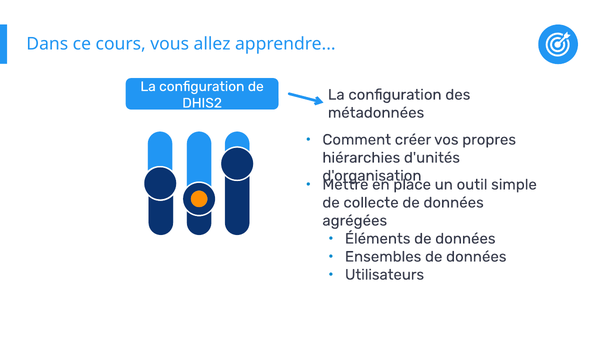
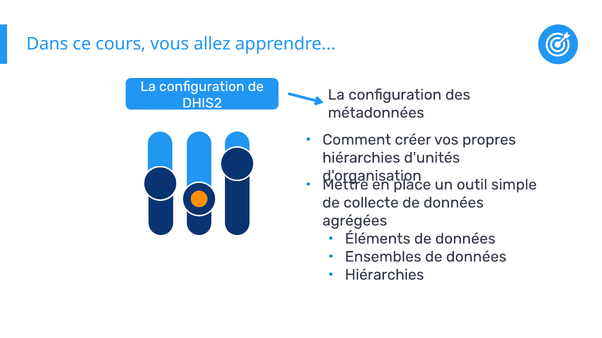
Utilisateurs: Utilisateurs -> Hiérarchies (385, 275)
